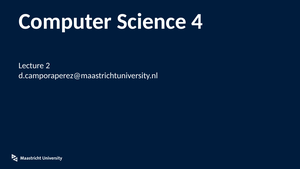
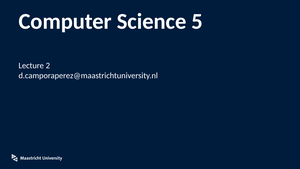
4: 4 -> 5 (197, 21)
